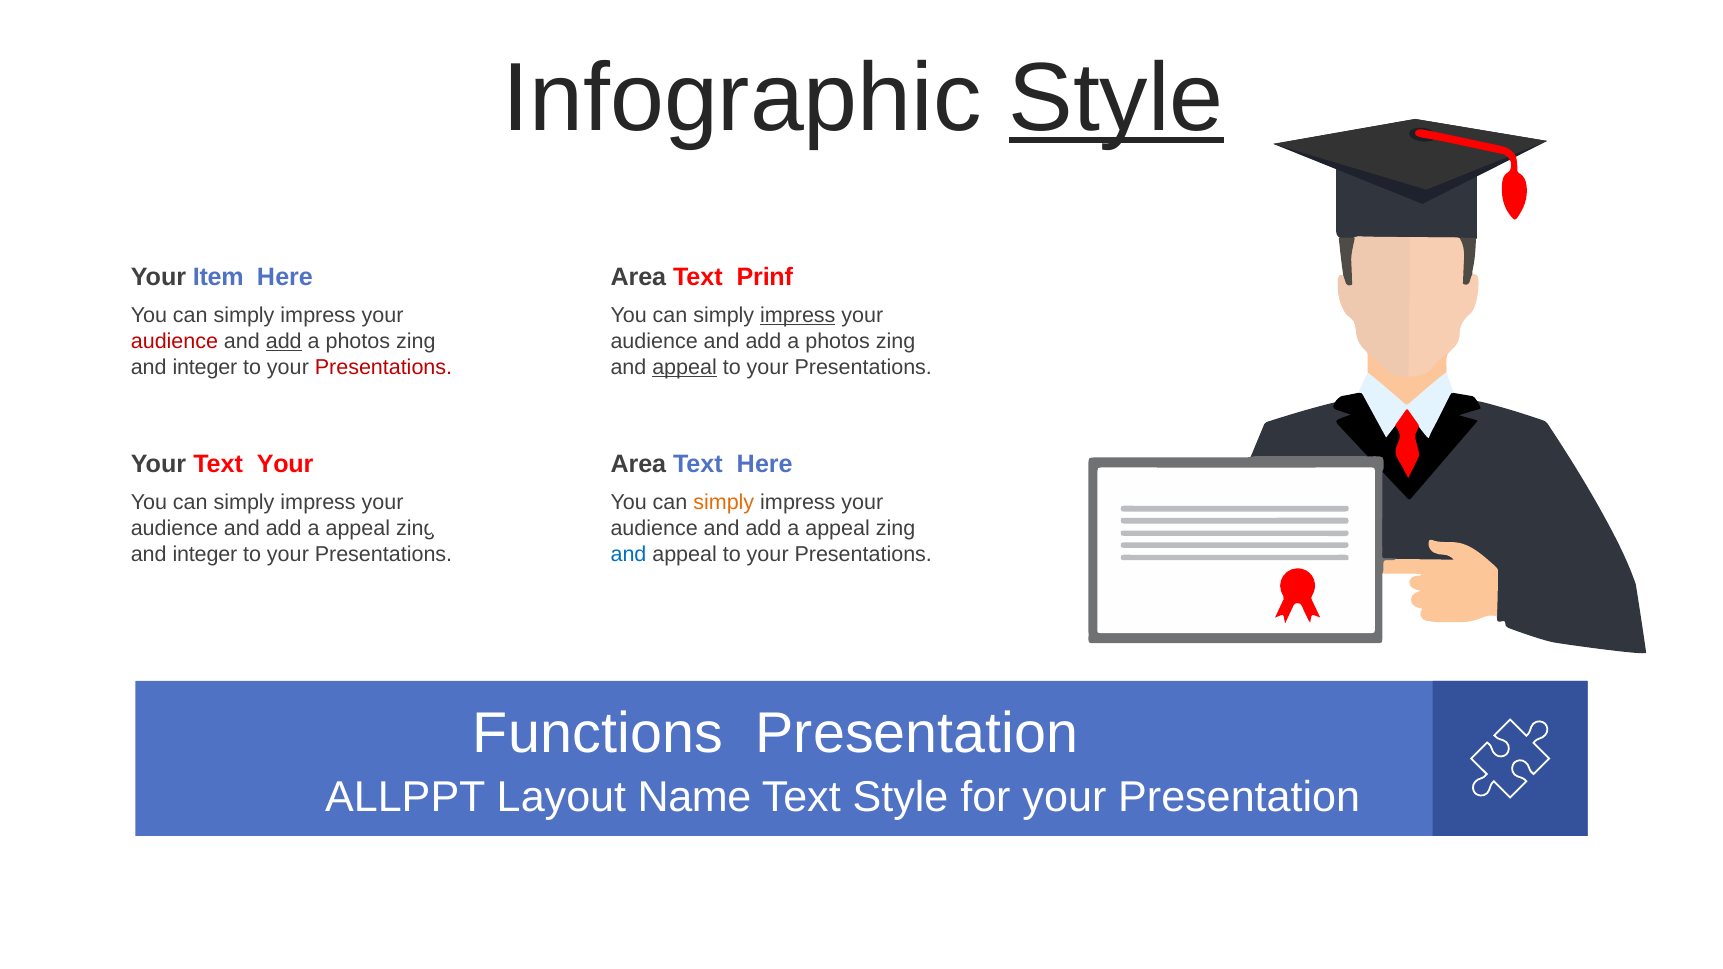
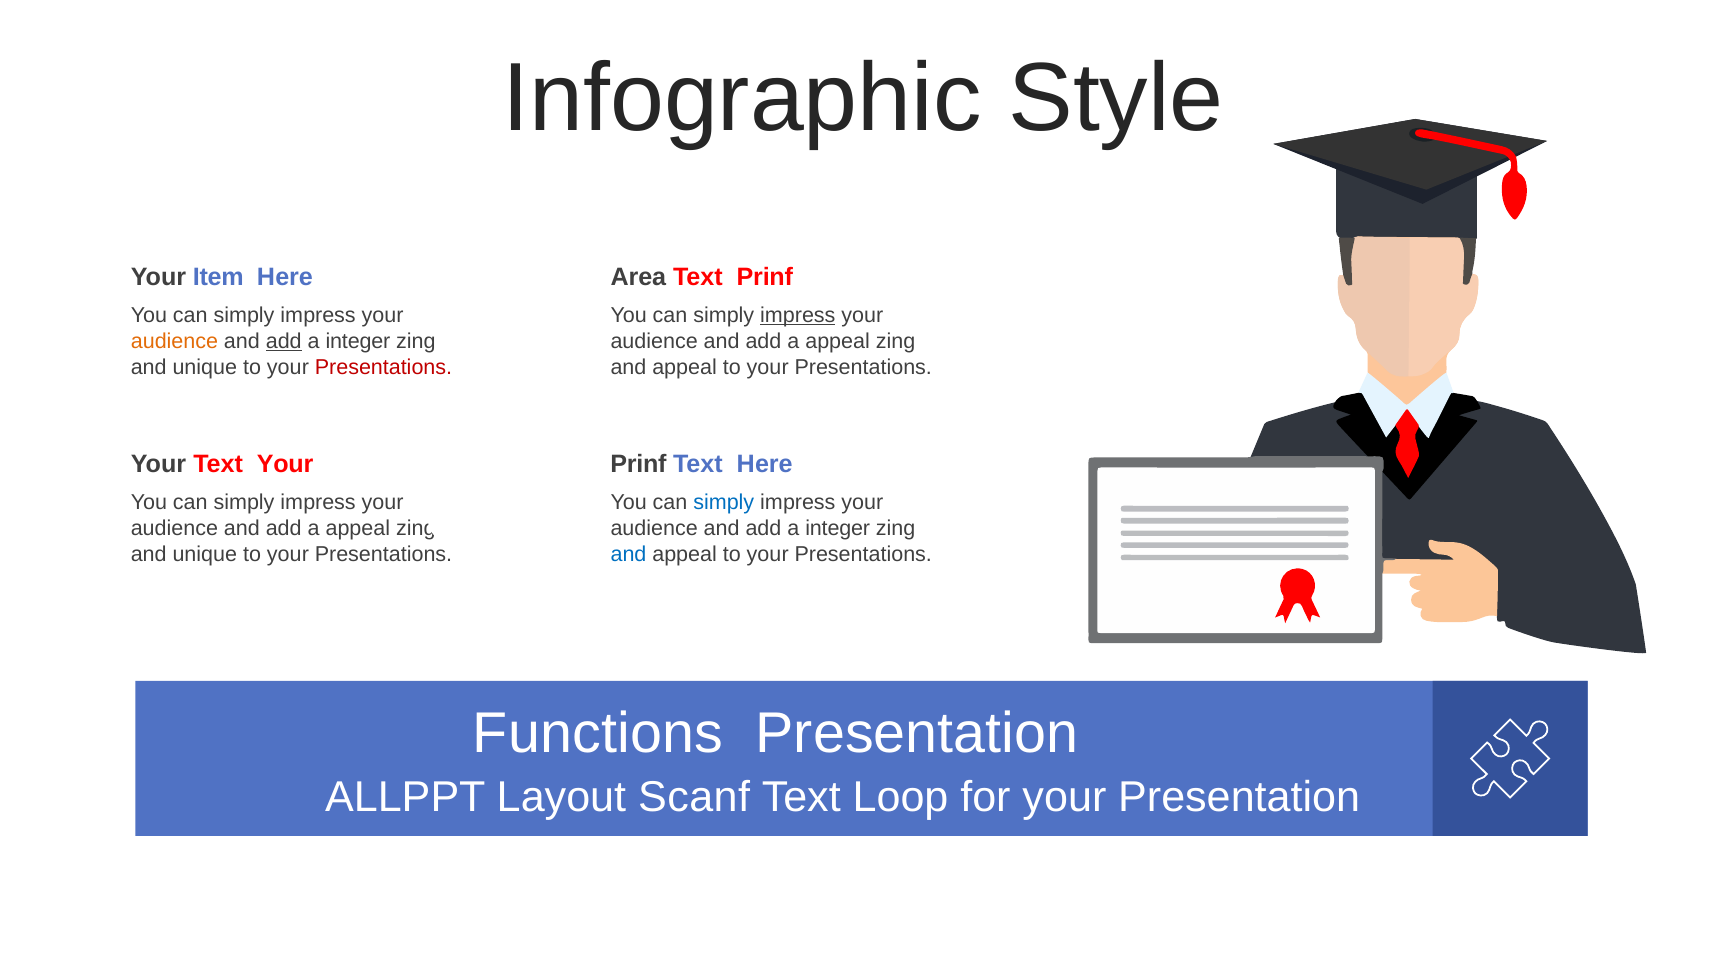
Style underline: present -> none (1116, 99)
audience colour: red -> orange (174, 341)
photos: photos -> integer (358, 341)
photos: photos -> appeal (838, 341)
integer: integer -> unique (205, 367)
appeal underline: present -> none (685, 367)
Area: Area -> Prinf (638, 464)
simply colour: orange -> blue (724, 502)
appeal: appeal -> integer (838, 528)
integer: integer -> unique (205, 554)
Name: Name -> Scanf (694, 797)
Text Style: Style -> Loop (901, 797)
